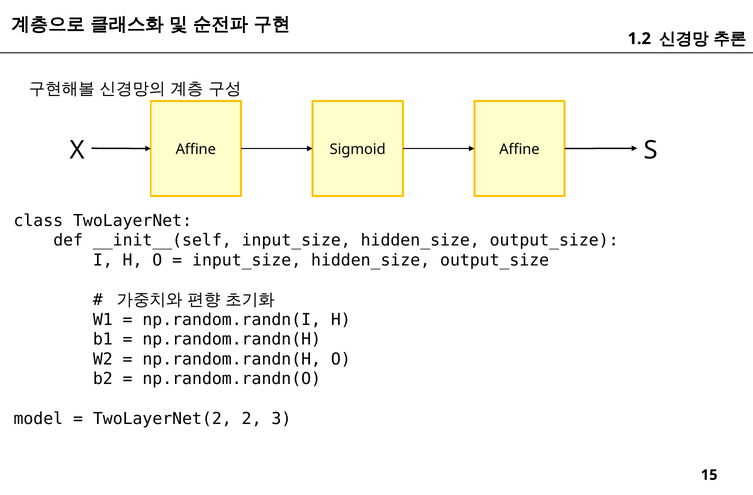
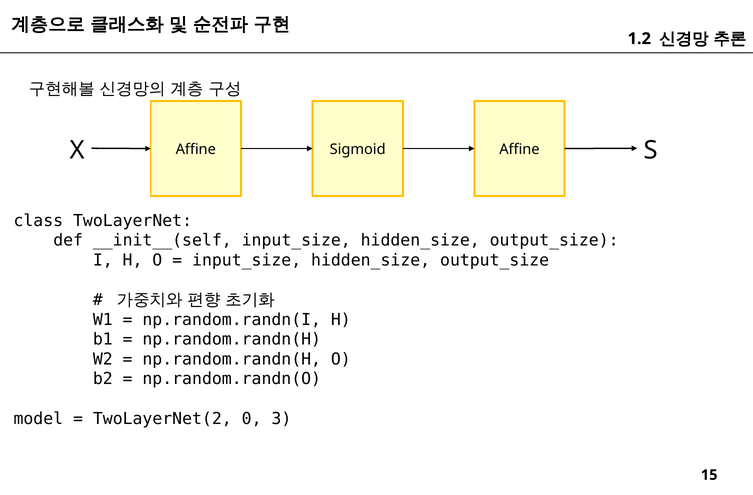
2: 2 -> 0 (252, 418)
